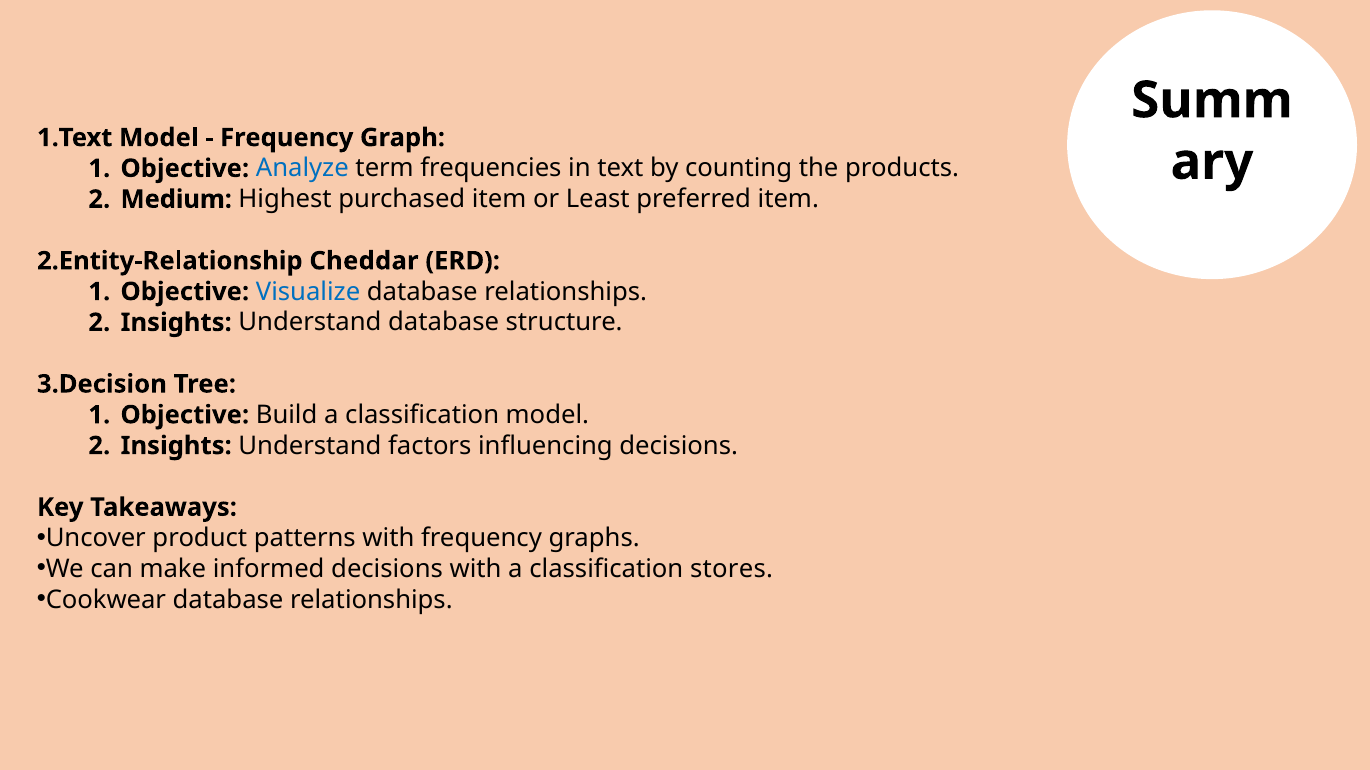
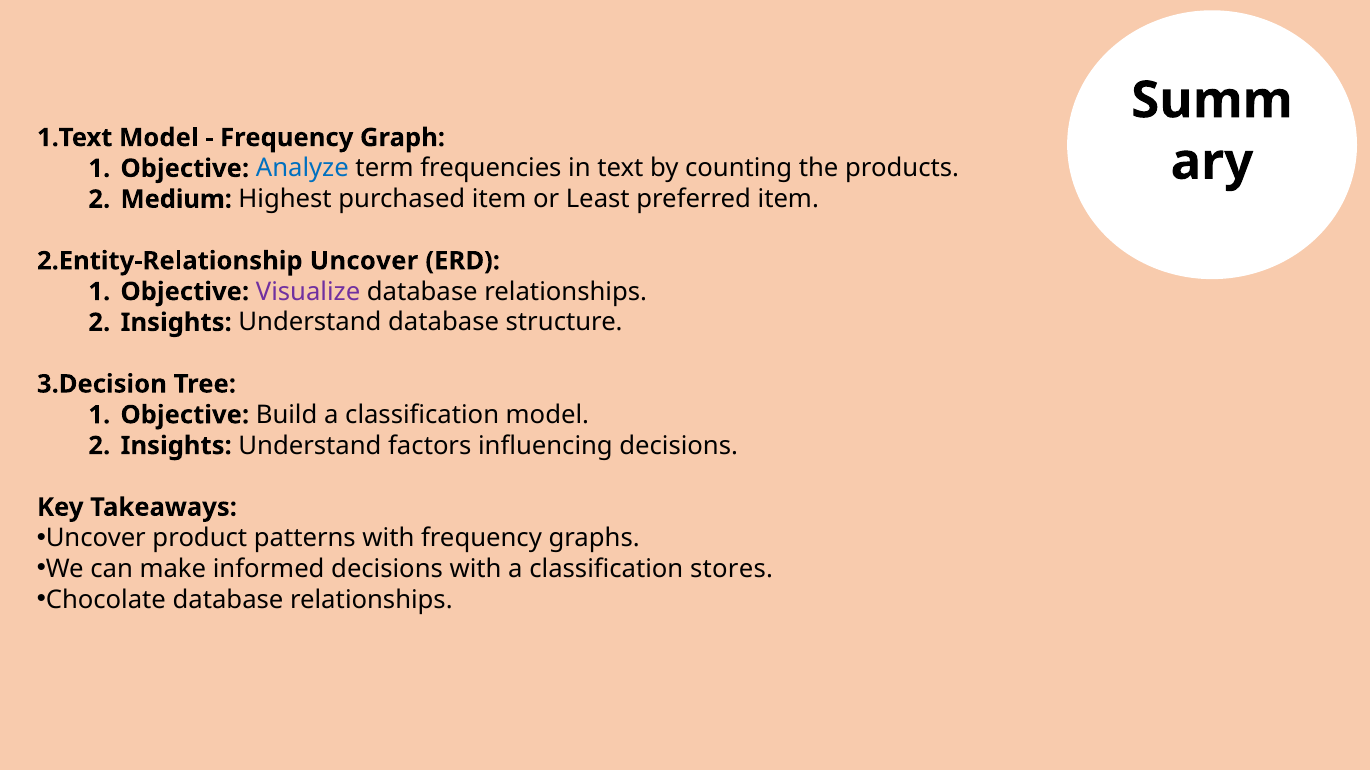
Cheddar: Cheddar -> Uncover (364, 261)
Visualize colour: blue -> purple (308, 292)
Cookwear: Cookwear -> Chocolate (106, 600)
